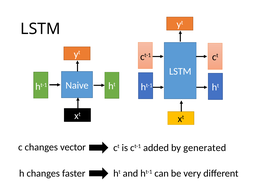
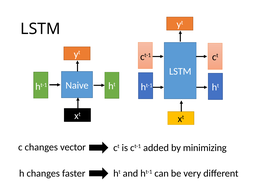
generated: generated -> minimizing (205, 148)
